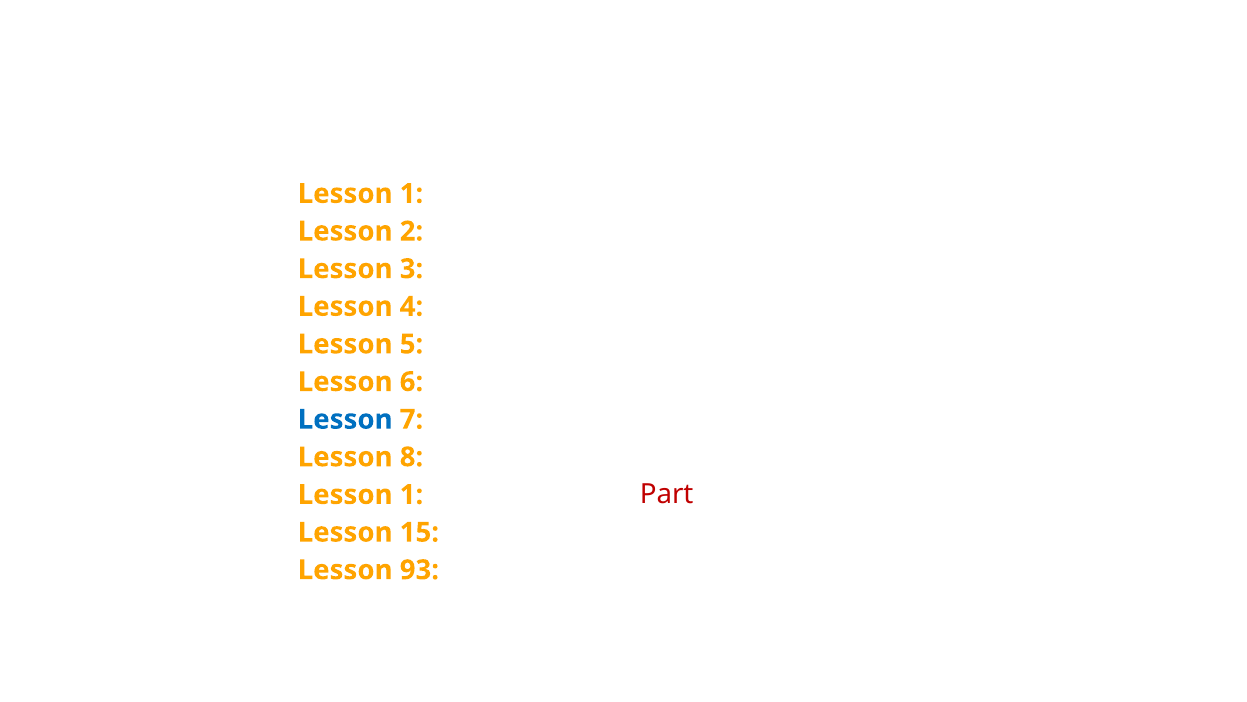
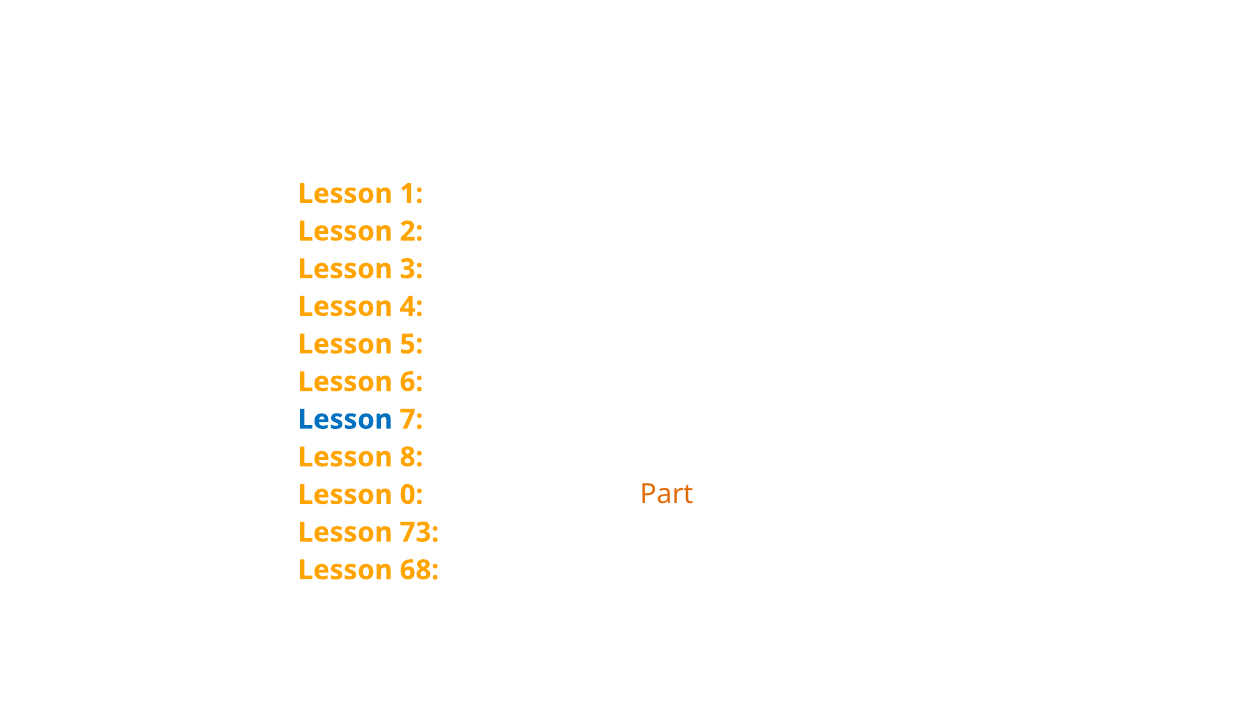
1: 1 -> 0 (411, 494)
Part colour: red -> orange (667, 494)
15: 15 -> 73 (419, 532)
93: 93 -> 68 (419, 570)
